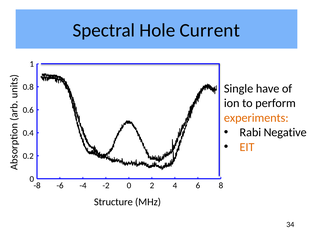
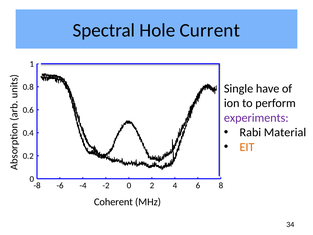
experiments colour: orange -> purple (256, 118)
Negative: Negative -> Material (285, 132)
Structure: Structure -> Coherent (113, 202)
